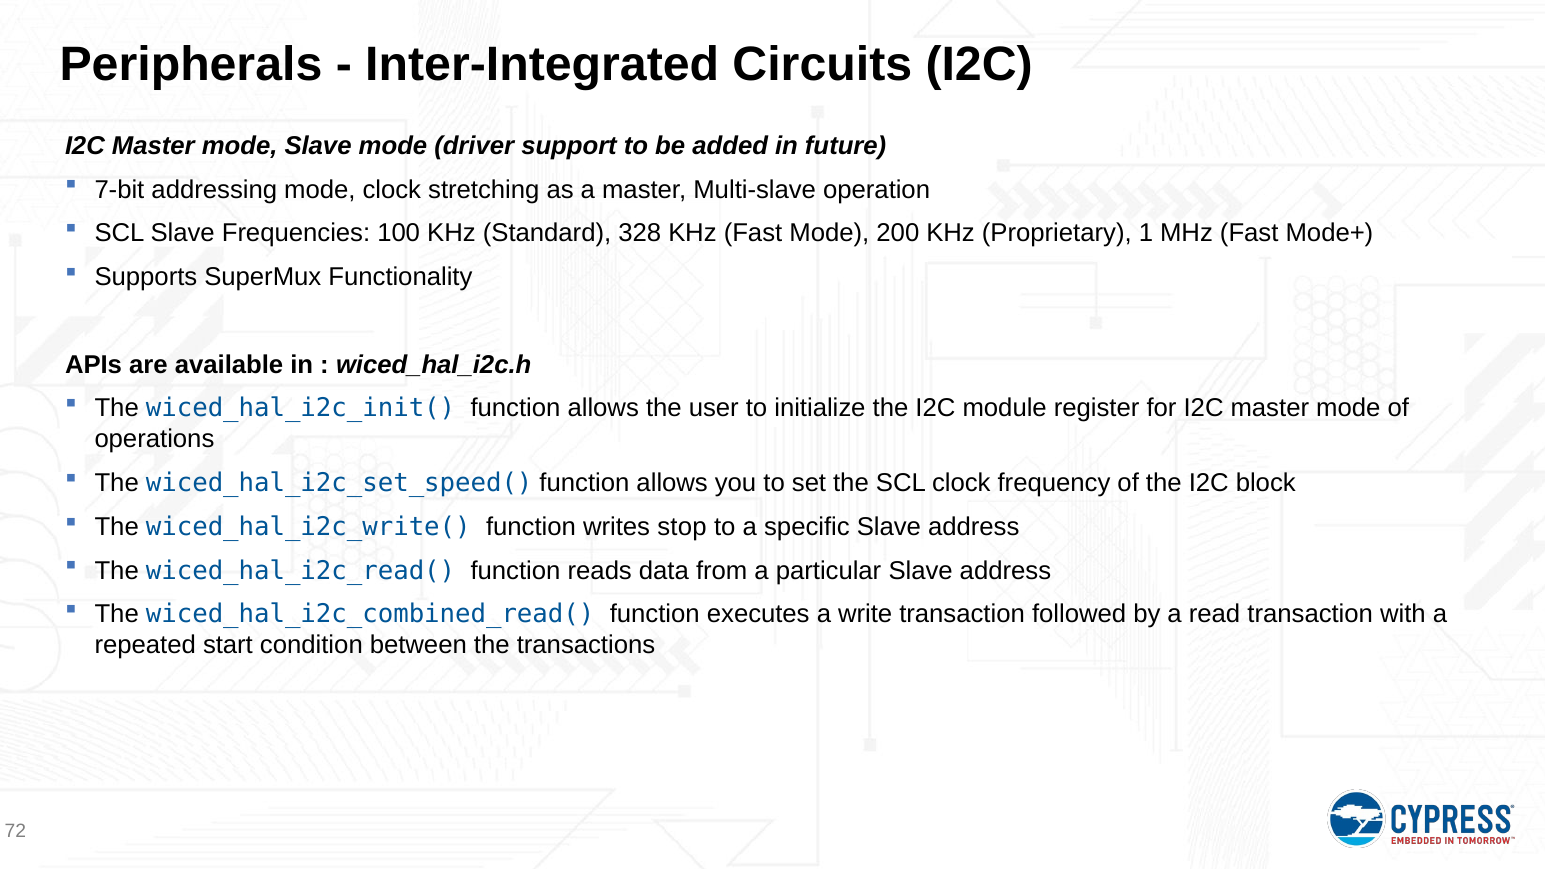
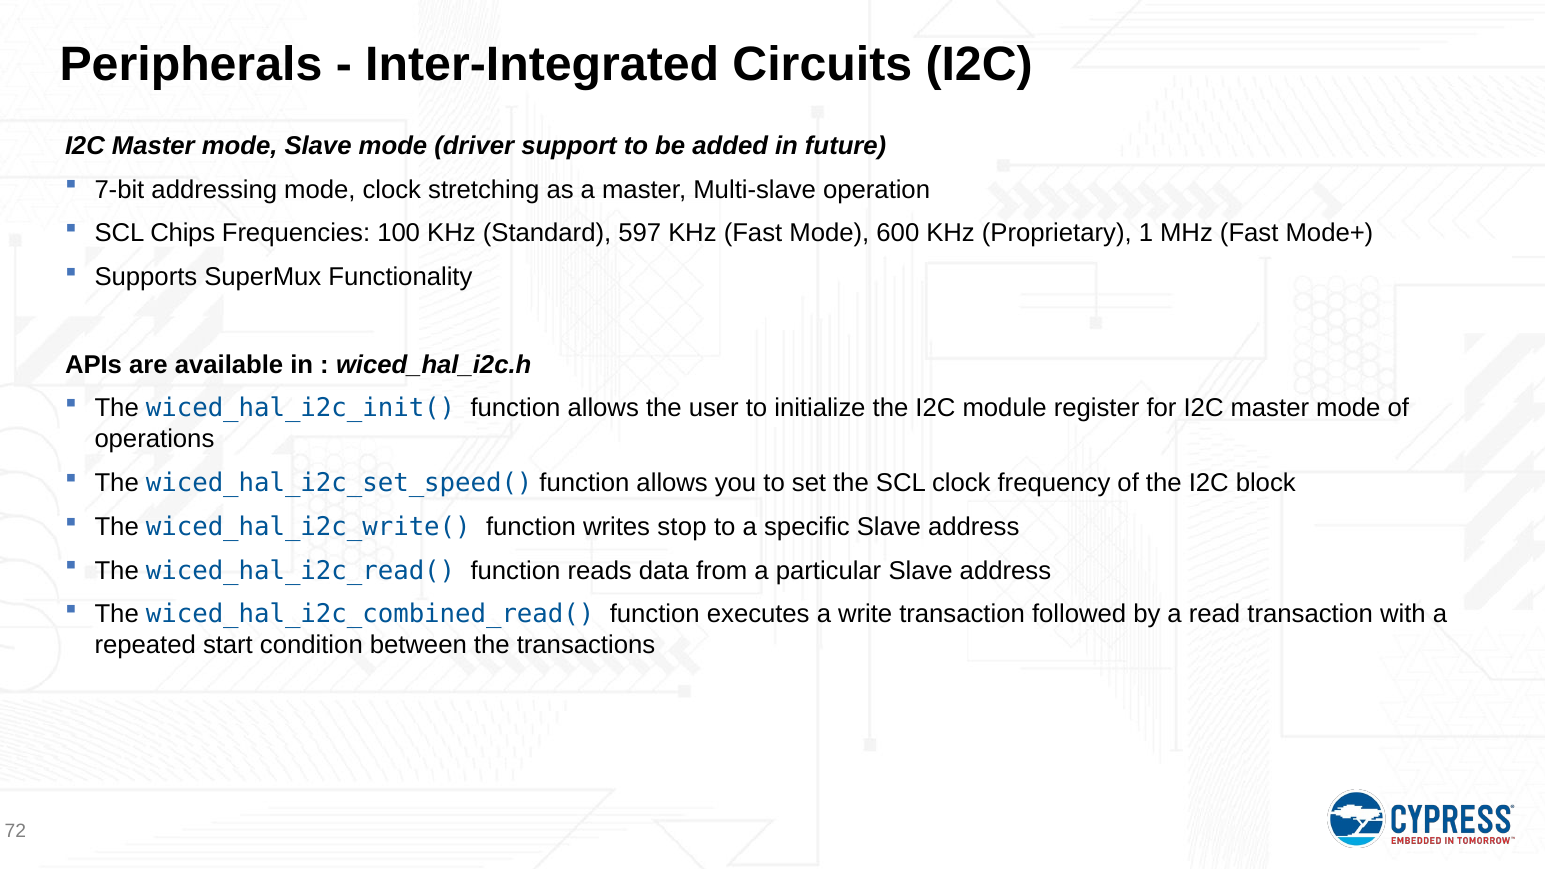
SCL Slave: Slave -> Chips (183, 233)
328: 328 -> 597 (640, 233)
200: 200 -> 600 (898, 233)
